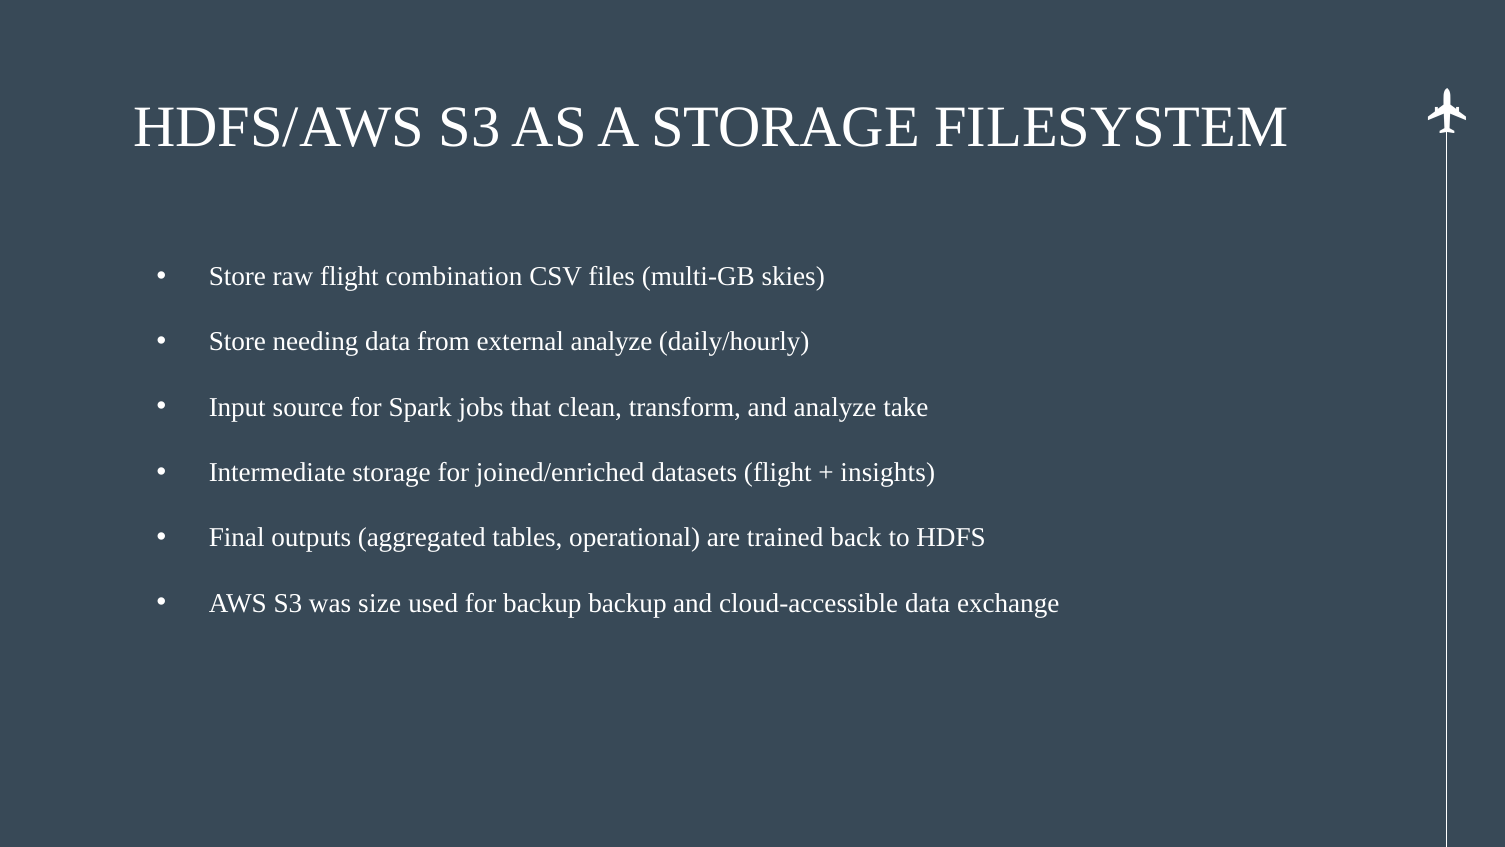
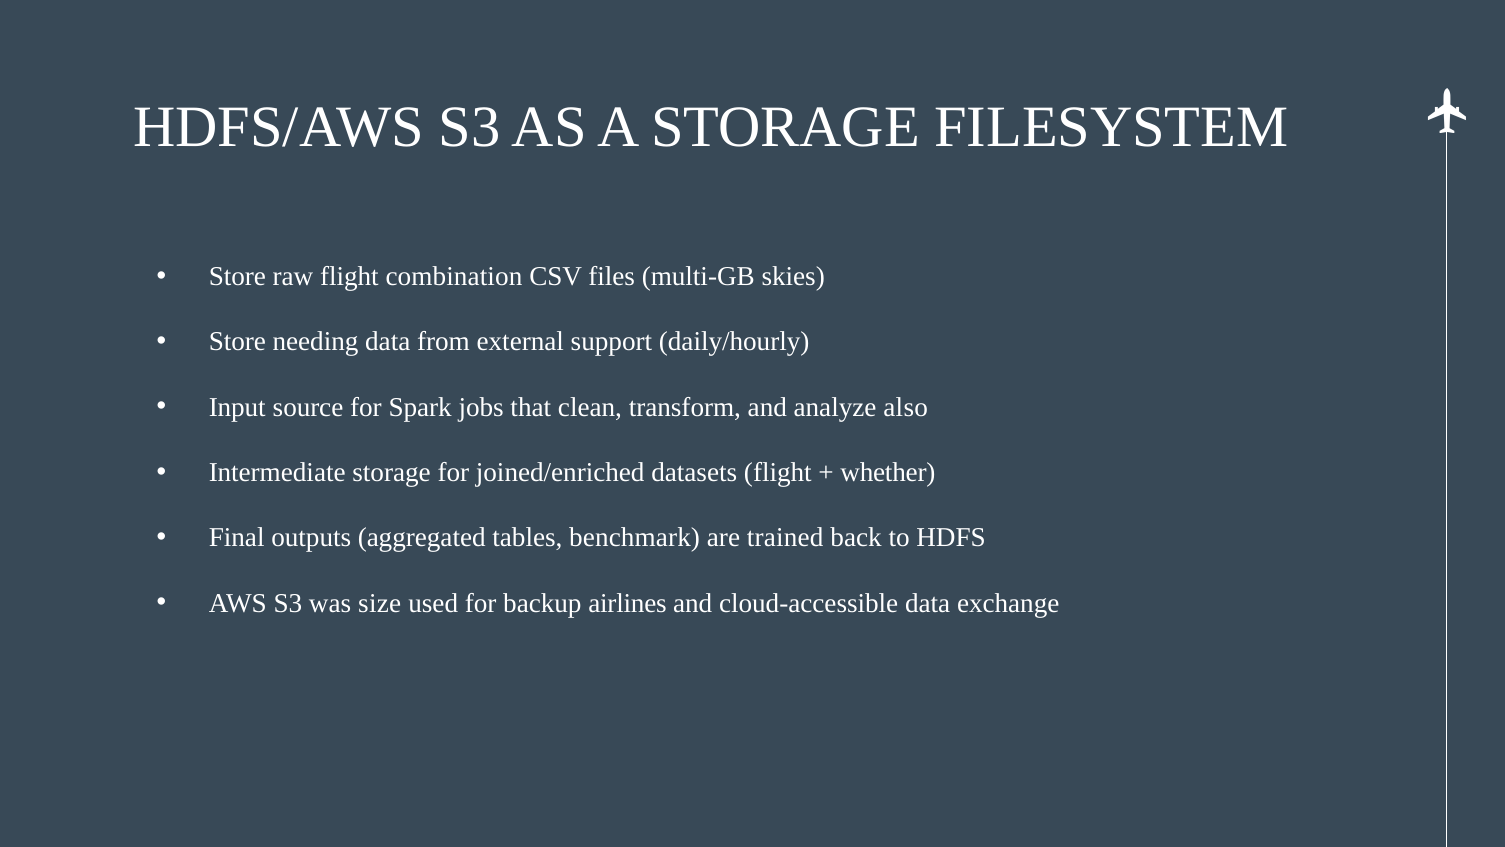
external analyze: analyze -> support (611, 342)
take: take -> also (906, 407)
insights: insights -> whether (888, 472)
operational: operational -> benchmark (635, 538)
backup backup: backup -> airlines (628, 603)
